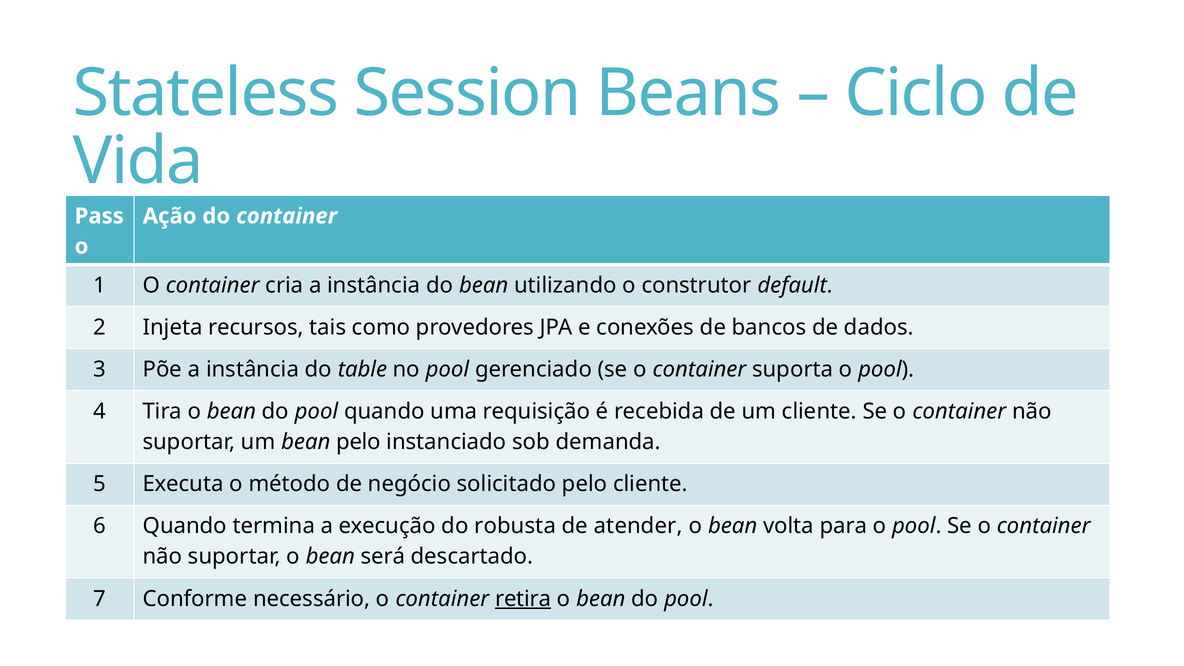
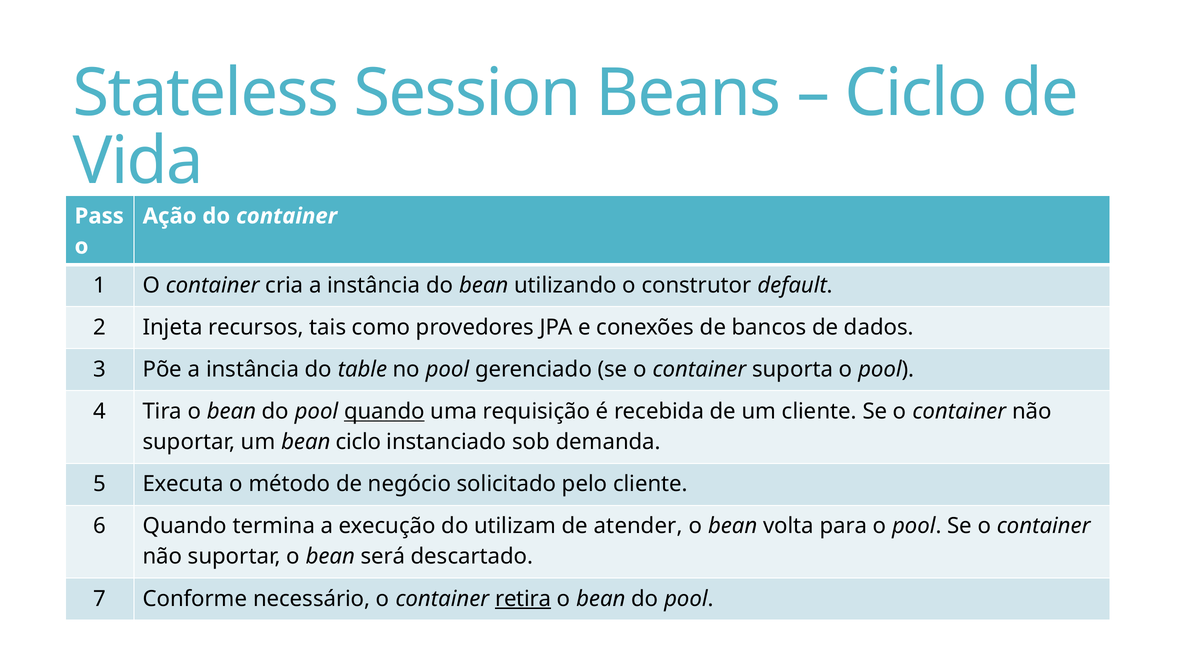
quando underline: none -> present (384, 411)
bean pelo: pelo -> ciclo (359, 442)
robusta: robusta -> utilizam (515, 526)
